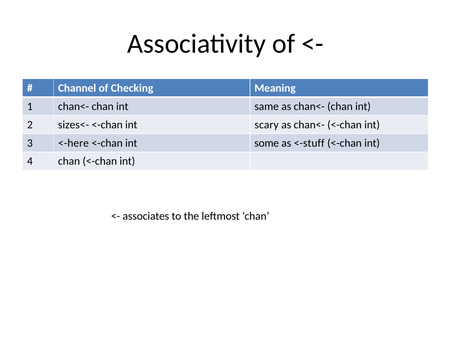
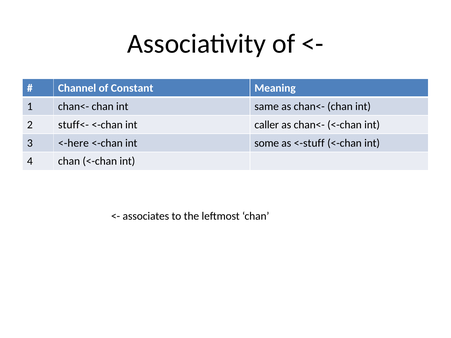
Checking: Checking -> Constant (132, 88)
sizes<-: sizes<- -> stuff<- (74, 125)
scary: scary -> caller (267, 125)
